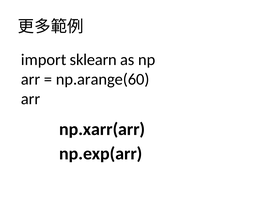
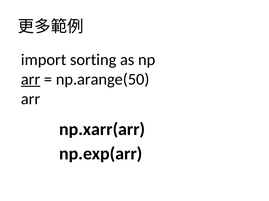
sklearn: sklearn -> sorting (93, 60)
arr underline: none -> present (31, 80)
np.arange(60: np.arange(60 -> np.arange(50 (103, 80)
